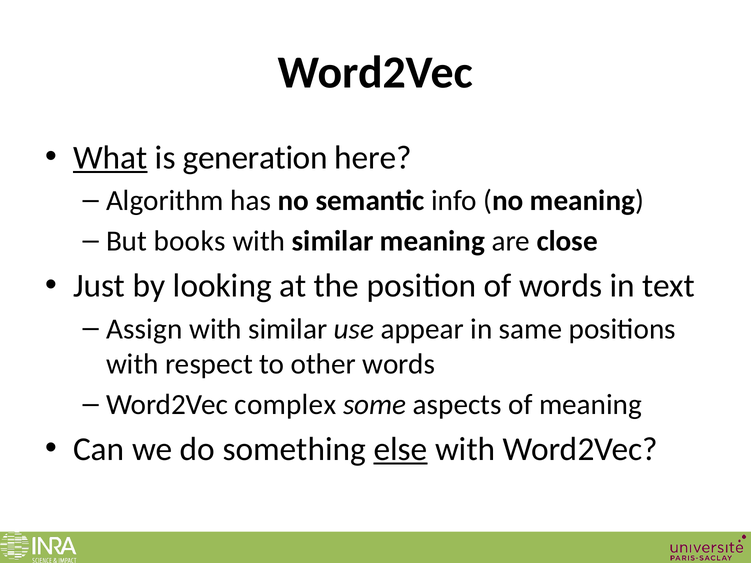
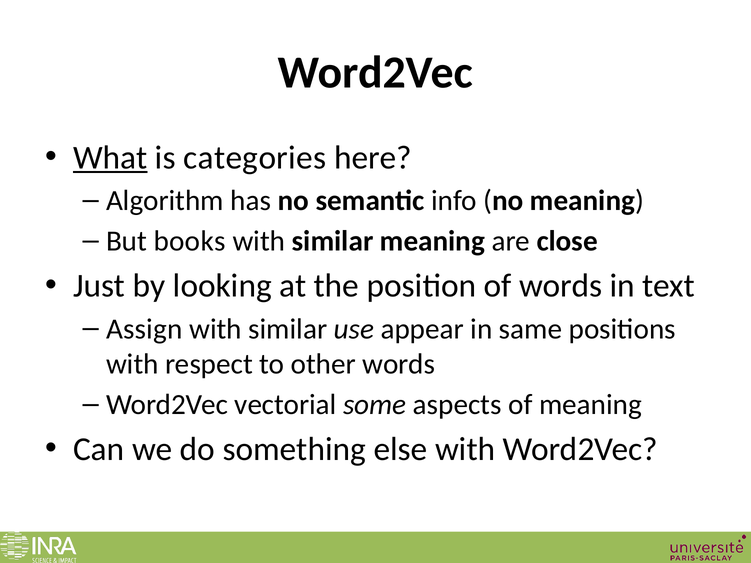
generation: generation -> categories (255, 158)
complex: complex -> vectorial (285, 405)
else underline: present -> none (401, 449)
